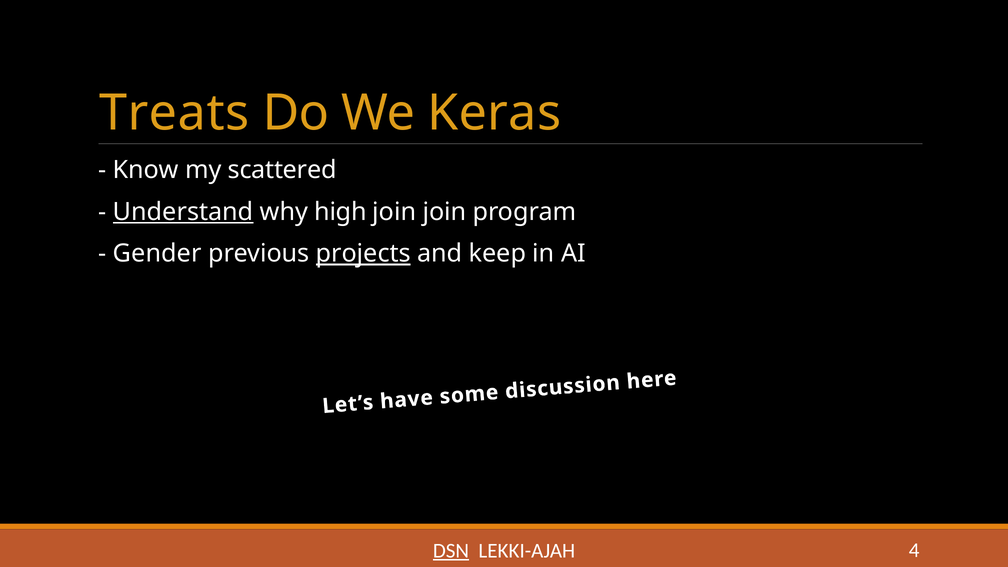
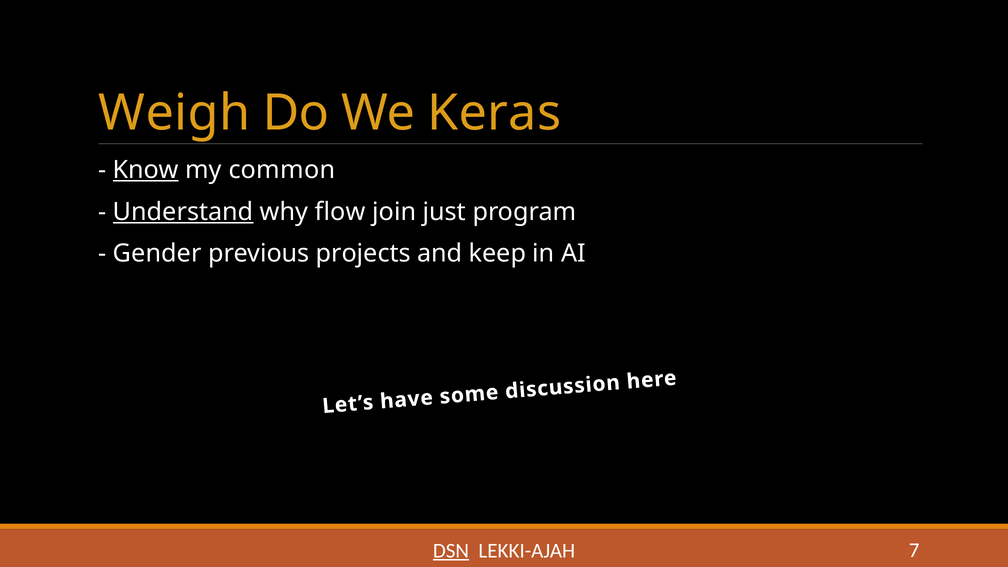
Treats: Treats -> Weigh (174, 113)
Know underline: none -> present (146, 170)
scattered: scattered -> common (282, 170)
high: high -> flow (340, 212)
join join: join -> just (444, 212)
projects underline: present -> none (363, 254)
4: 4 -> 7 (914, 550)
